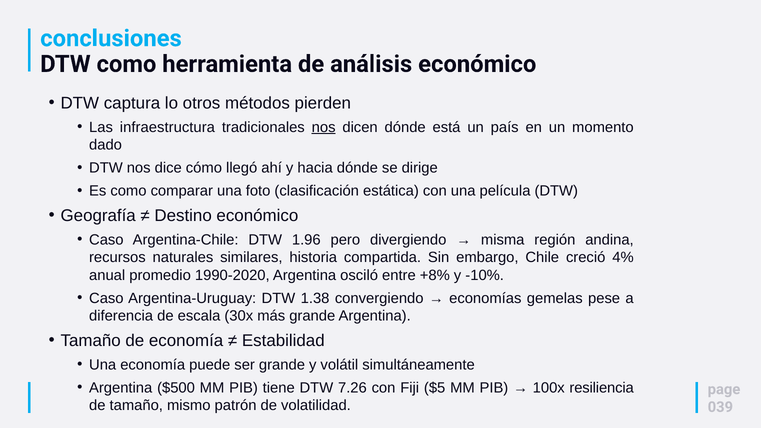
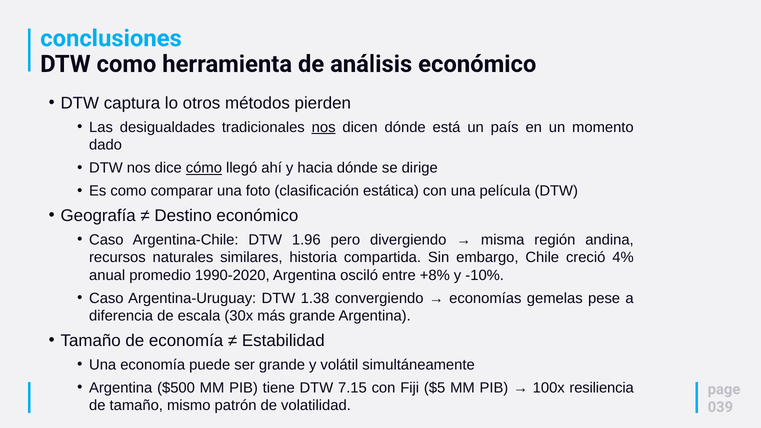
infraestructura: infraestructura -> desigualdades (167, 127)
cómo underline: none -> present (204, 168)
7.26: 7.26 -> 7.15 (352, 388)
